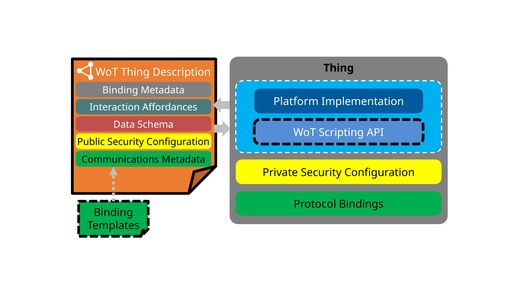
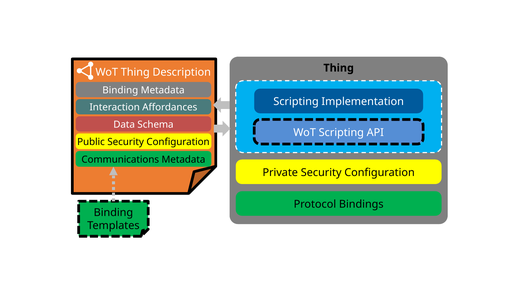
Platform: Platform -> Scripting (296, 102)
